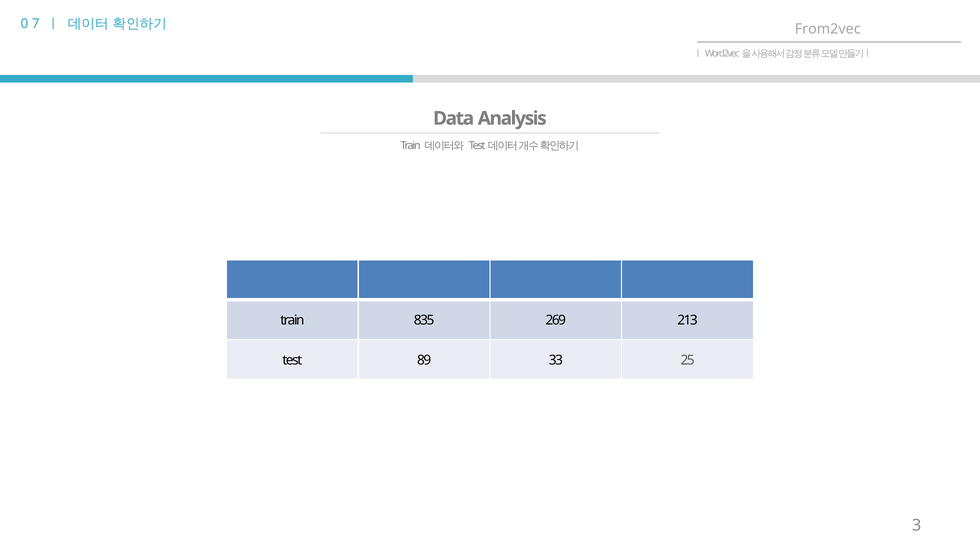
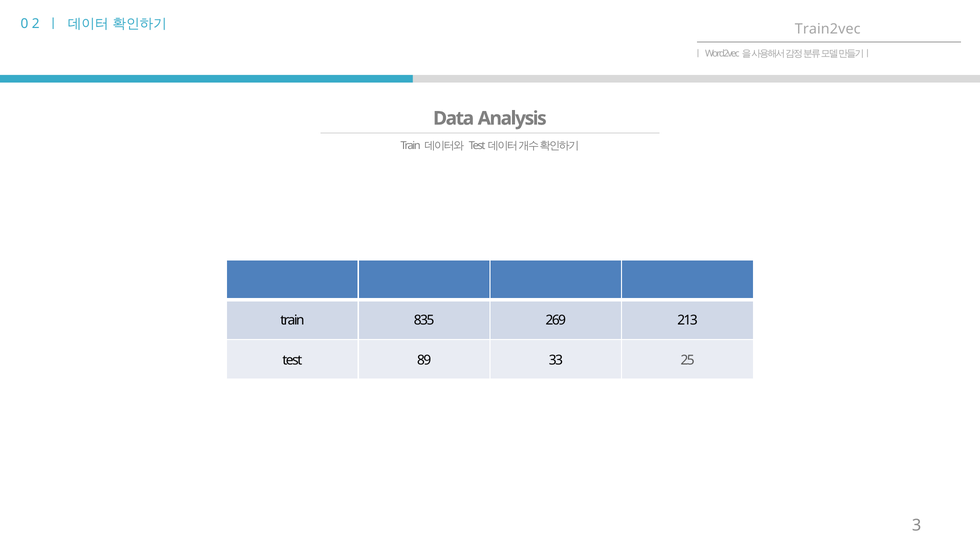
7: 7 -> 2 (36, 24)
From2vec: From2vec -> Train2vec (828, 29)
